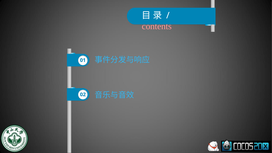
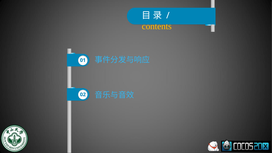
contents colour: pink -> yellow (157, 26)
